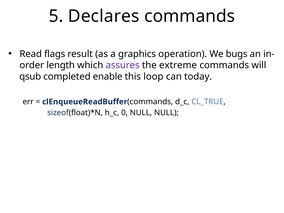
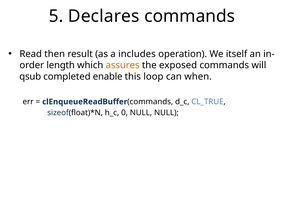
flags: flags -> then (55, 54)
graphics: graphics -> includes (137, 54)
bugs: bugs -> itself (237, 54)
assures colour: purple -> orange (123, 65)
extreme: extreme -> exposed (178, 65)
today: today -> when (198, 77)
